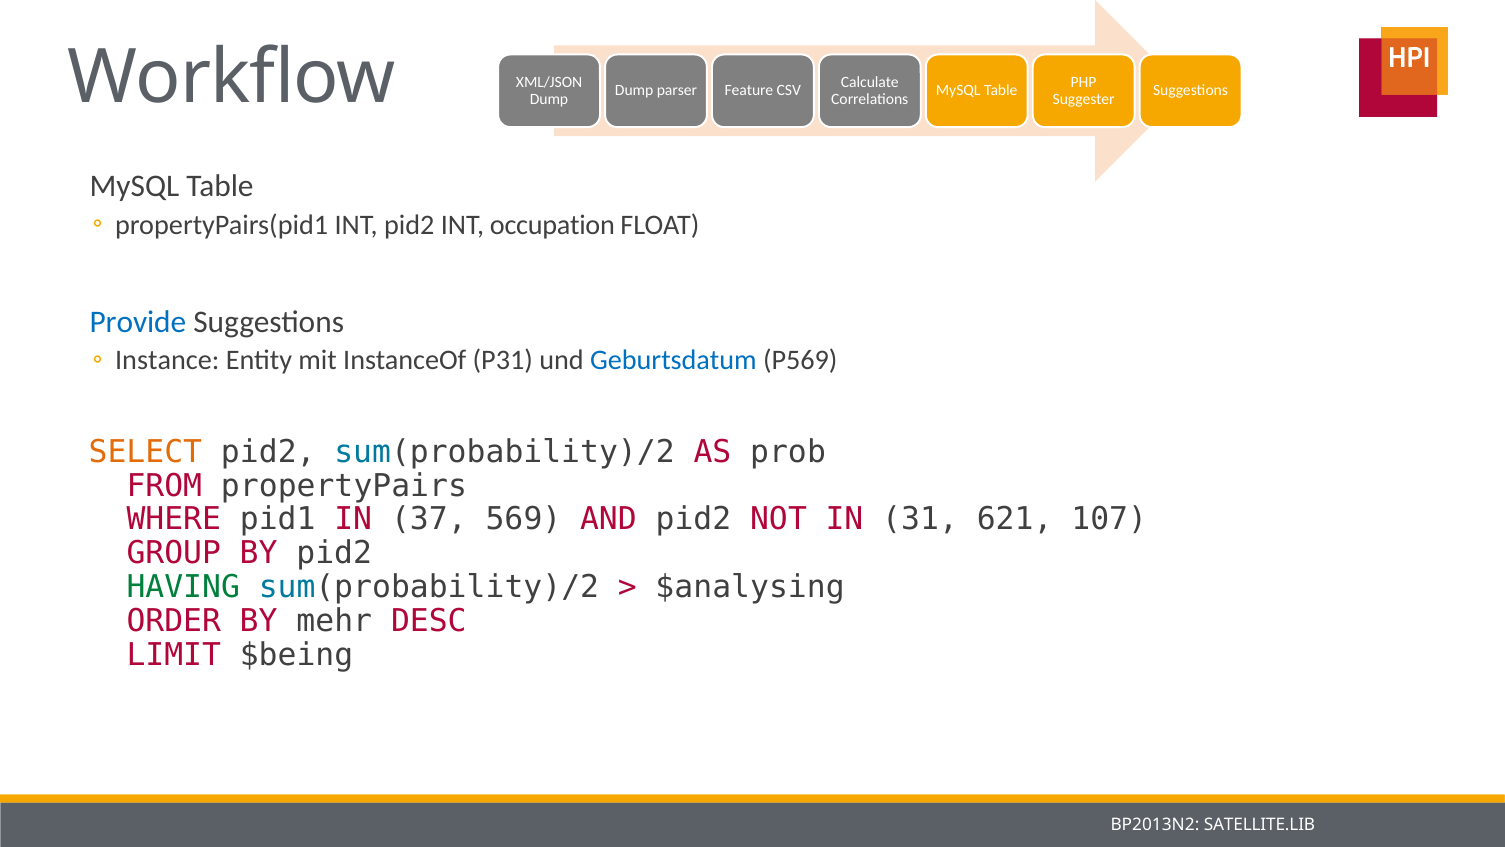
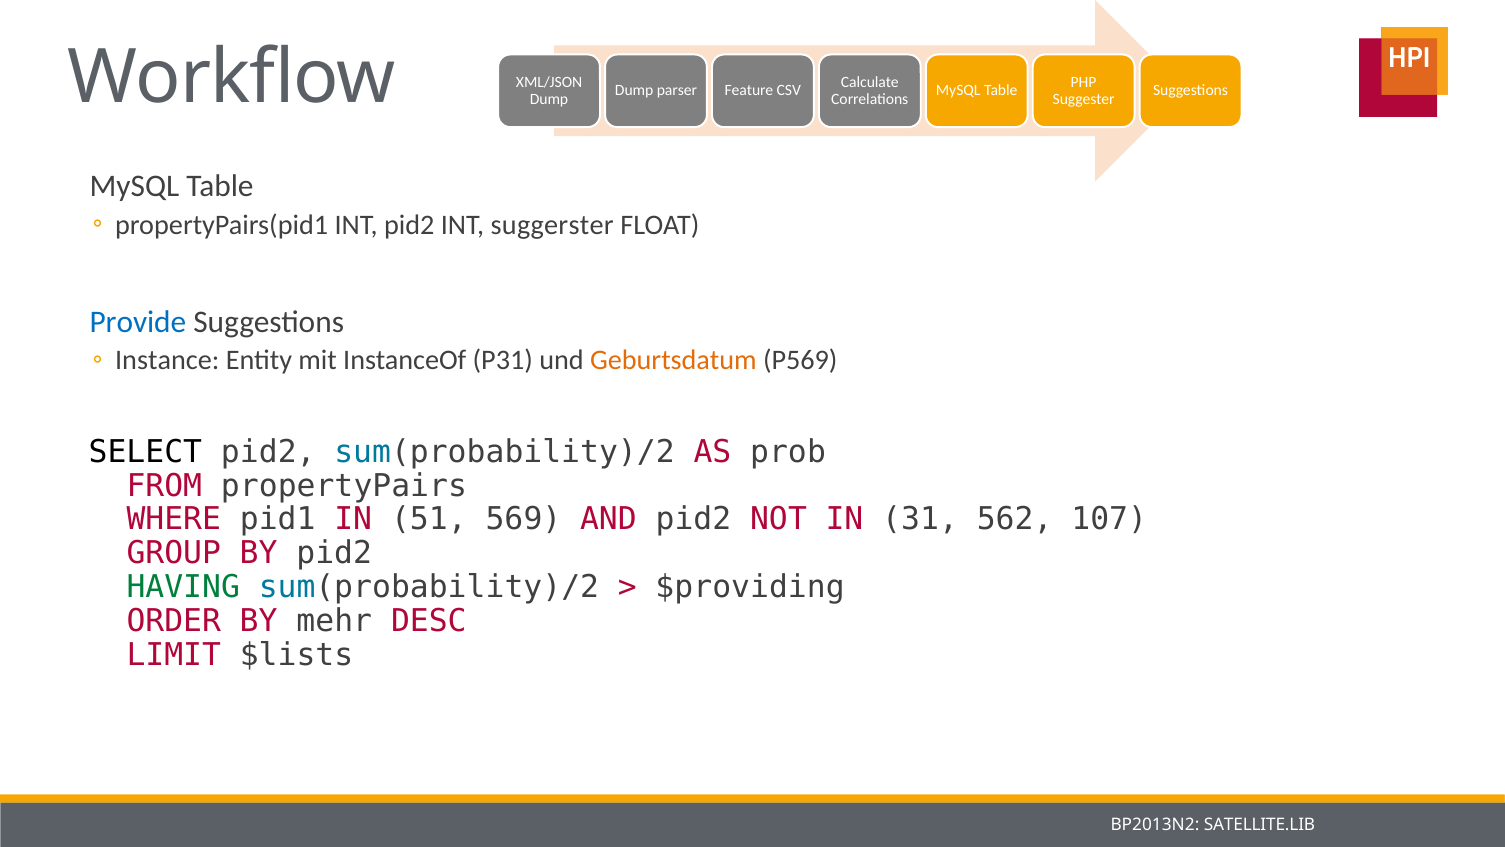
occupation: occupation -> suggerster (552, 225)
Geburtsdatum colour: blue -> orange (673, 360)
SELECT colour: orange -> black (145, 452)
37: 37 -> 51 (429, 519)
621: 621 -> 562 (1015, 519)
$analysing: $analysing -> $providing (750, 587)
$being: $being -> $lists (297, 655)
